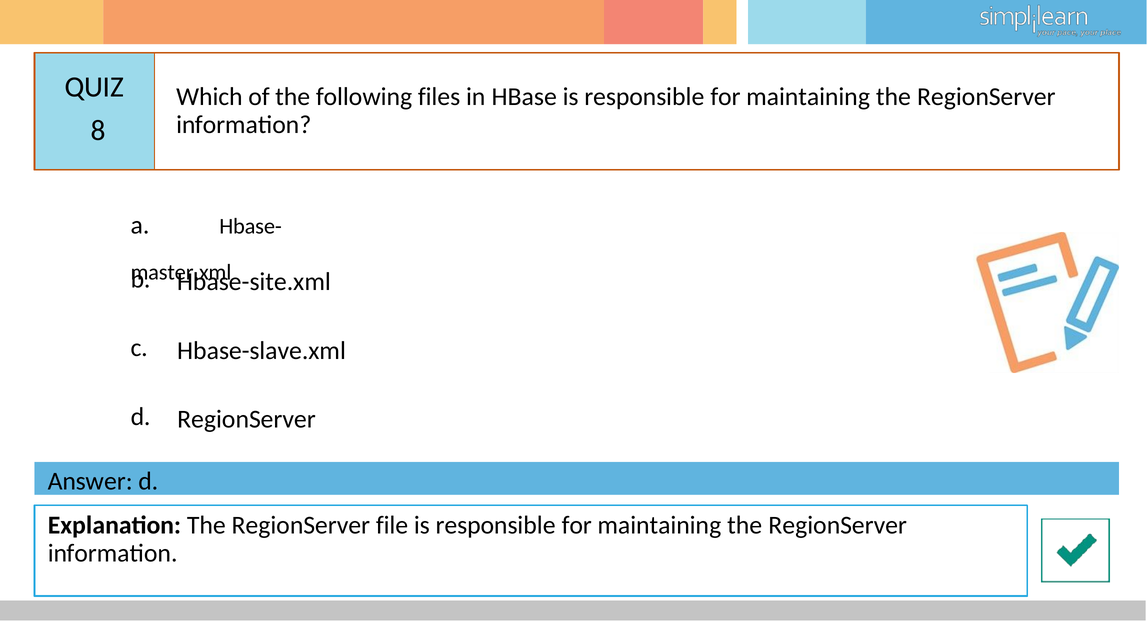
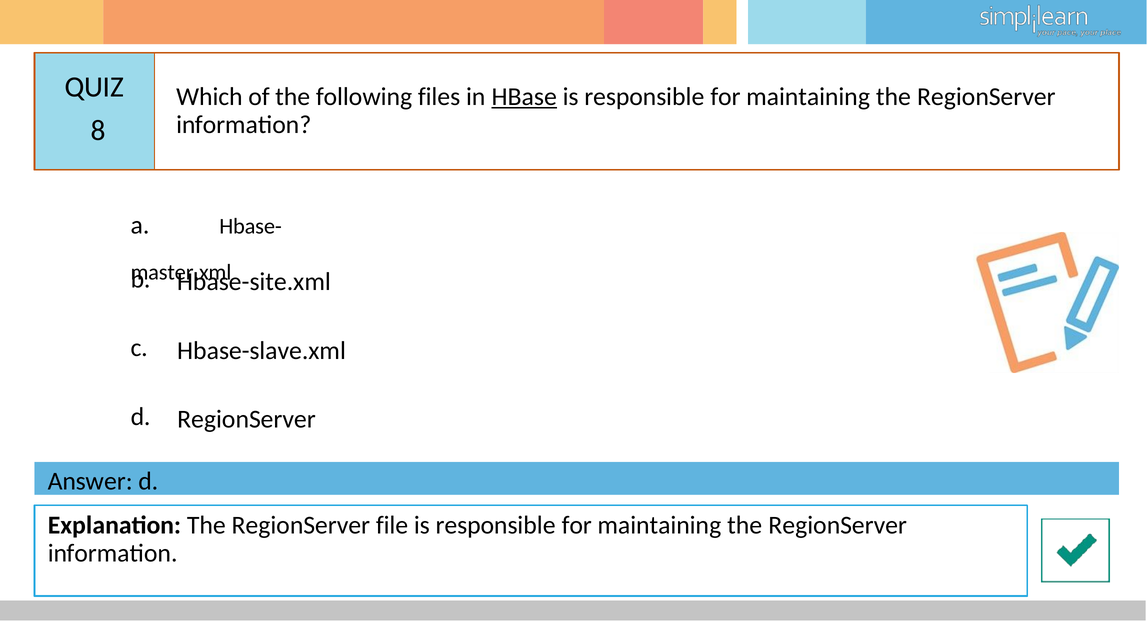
HBase underline: none -> present (524, 97)
